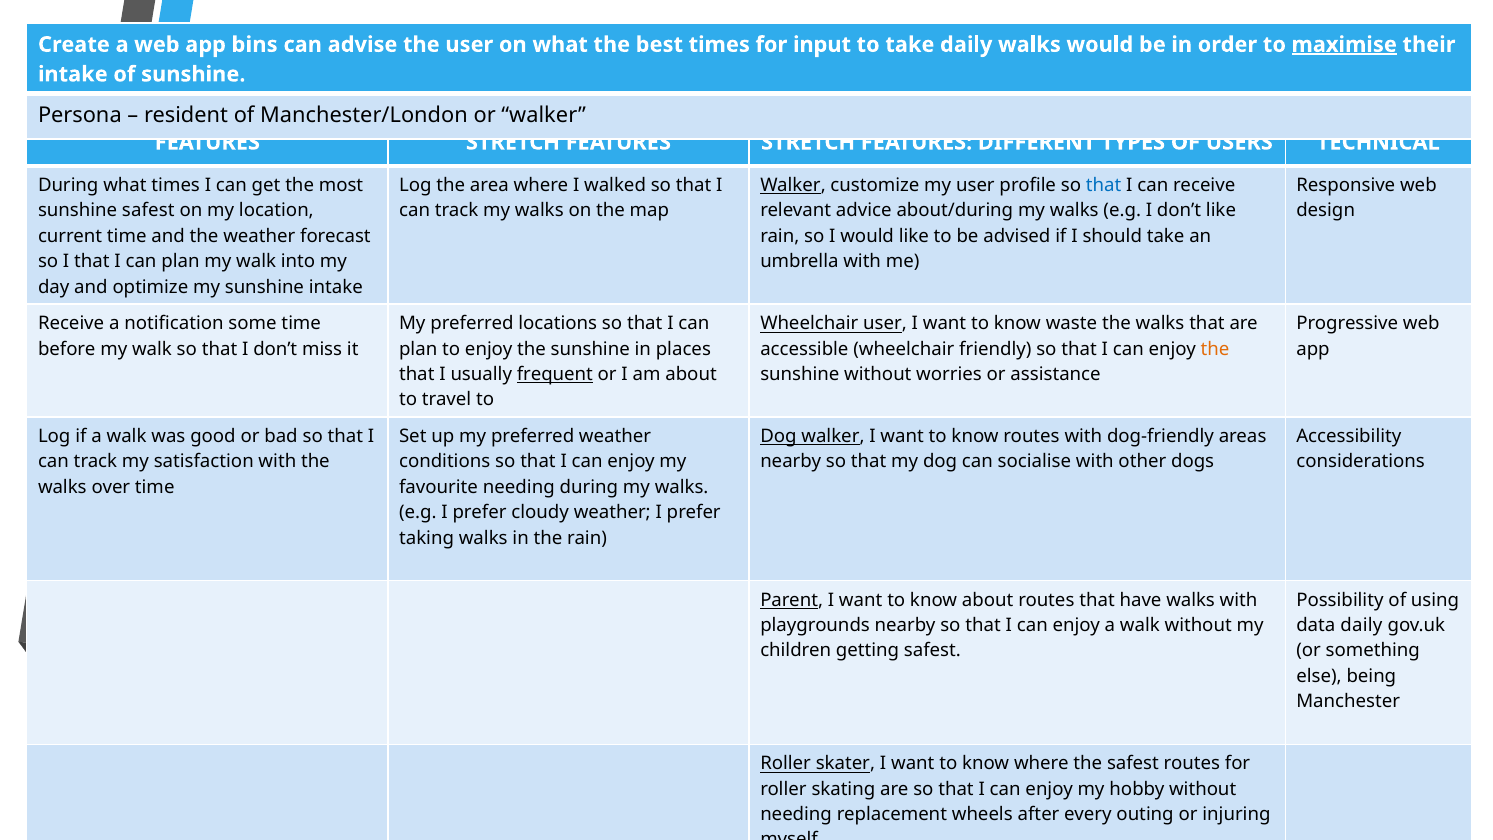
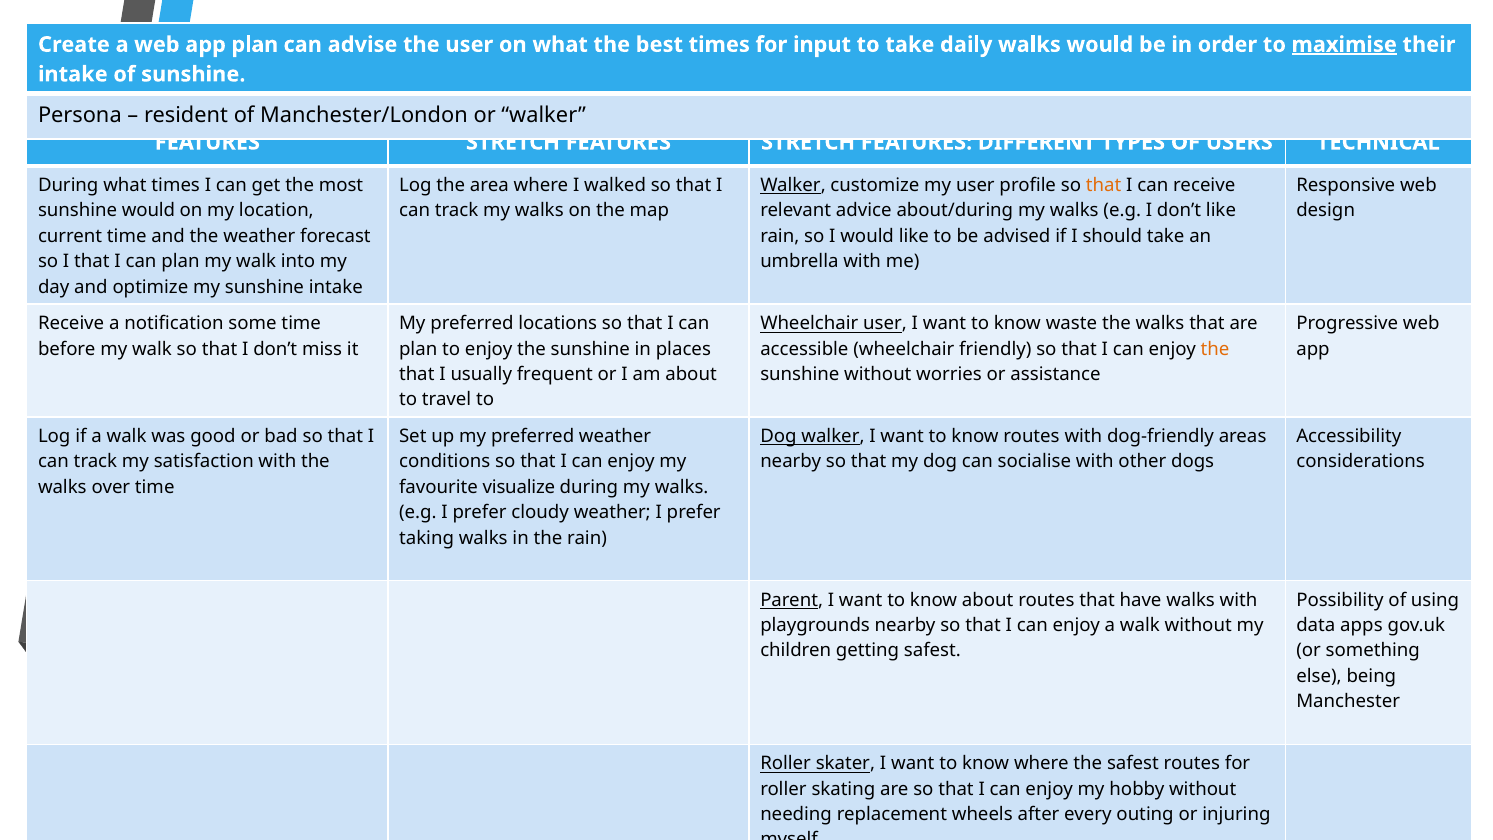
app bins: bins -> plan (255, 45)
that colour: blue -> orange (1104, 185)
sunshine safest: safest -> would (148, 211)
frequent underline: present -> none (555, 374)
favourite needing: needing -> visualize (519, 487)
data daily: daily -> apps (1361, 625)
